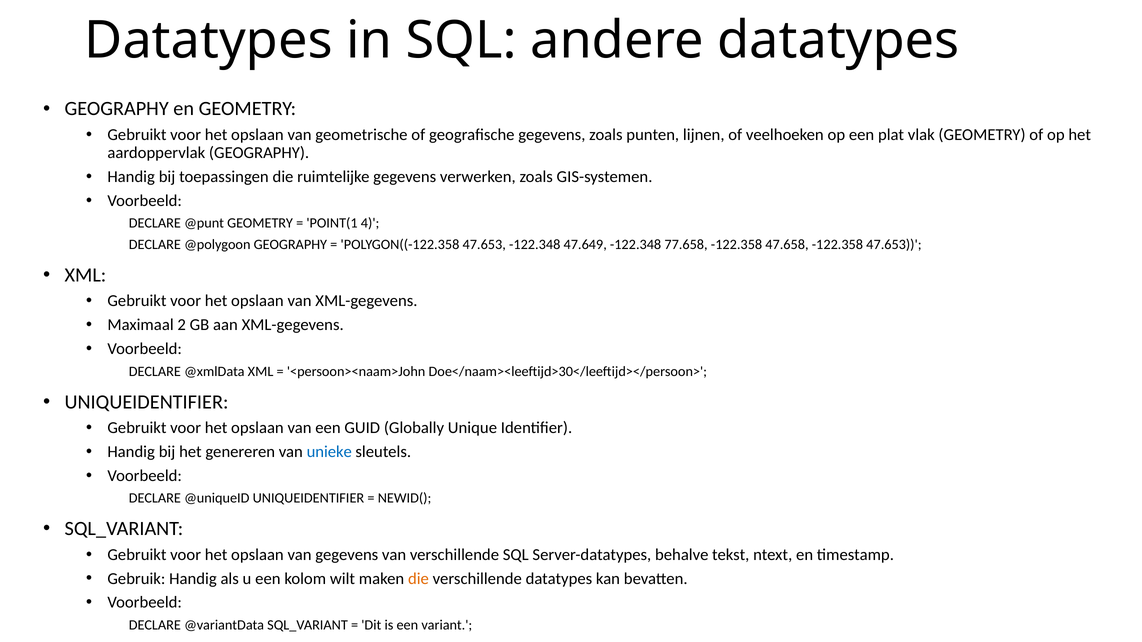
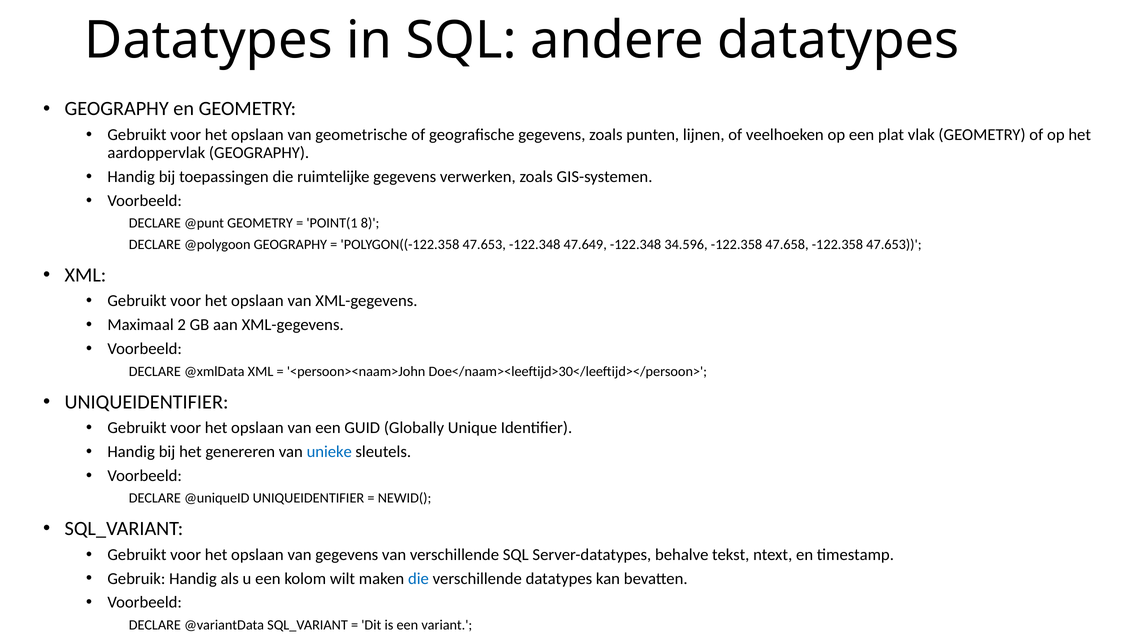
4: 4 -> 8 (370, 223)
77.658: 77.658 -> 34.596 (686, 245)
die colour: orange -> blue (418, 579)
